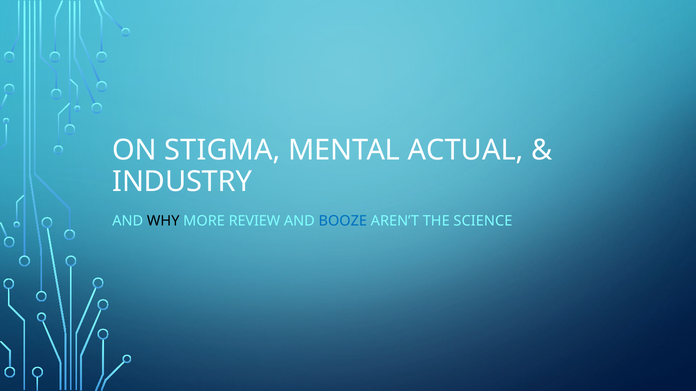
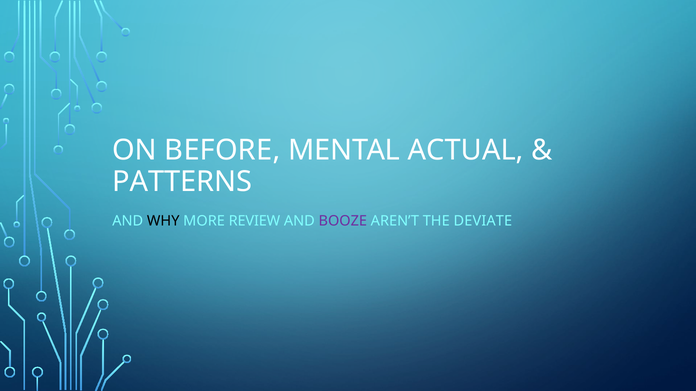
STIGMA: STIGMA -> BEFORE (222, 151)
INDUSTRY: INDUSTRY -> PATTERNS (182, 182)
BOOZE colour: blue -> purple (343, 221)
SCIENCE: SCIENCE -> DEVIATE (483, 221)
